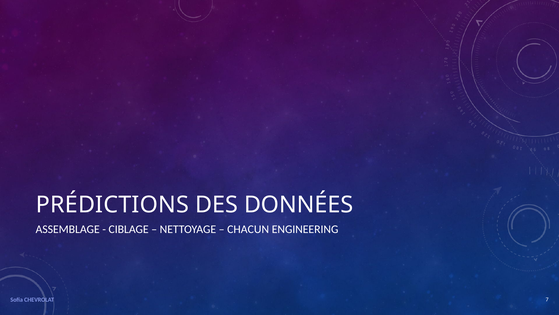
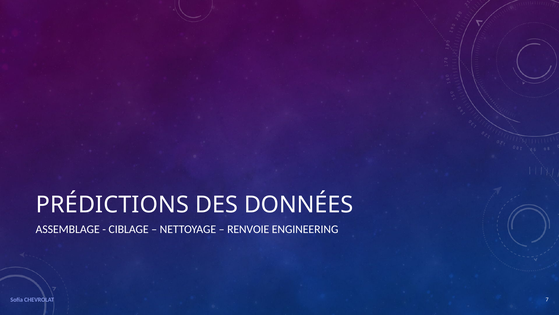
CHACUN: CHACUN -> RENVOIE (248, 229)
